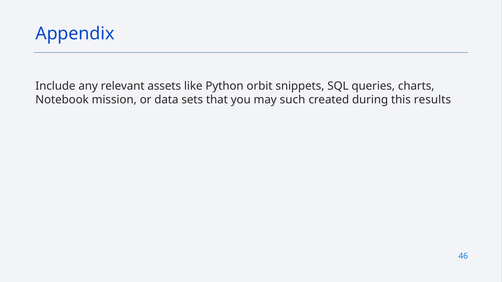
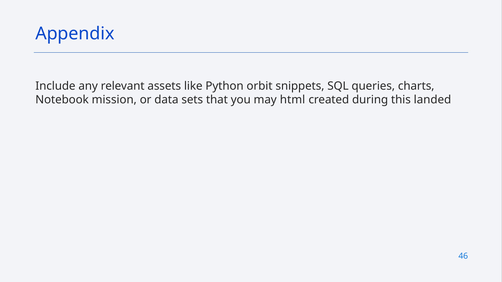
such: such -> html (293, 100)
results: results -> landed (432, 100)
